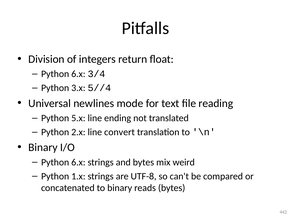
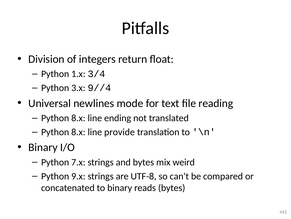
6.x: 6.x -> 1.x (78, 74)
5//4: 5//4 -> 9//4 (99, 88)
5.x: 5.x -> 8.x (78, 118)
2.x: 2.x -> 8.x (78, 132)
convert: convert -> provide (119, 132)
6.x: 6.x -> 7.x (78, 162)
1.x: 1.x -> 9.x (78, 176)
